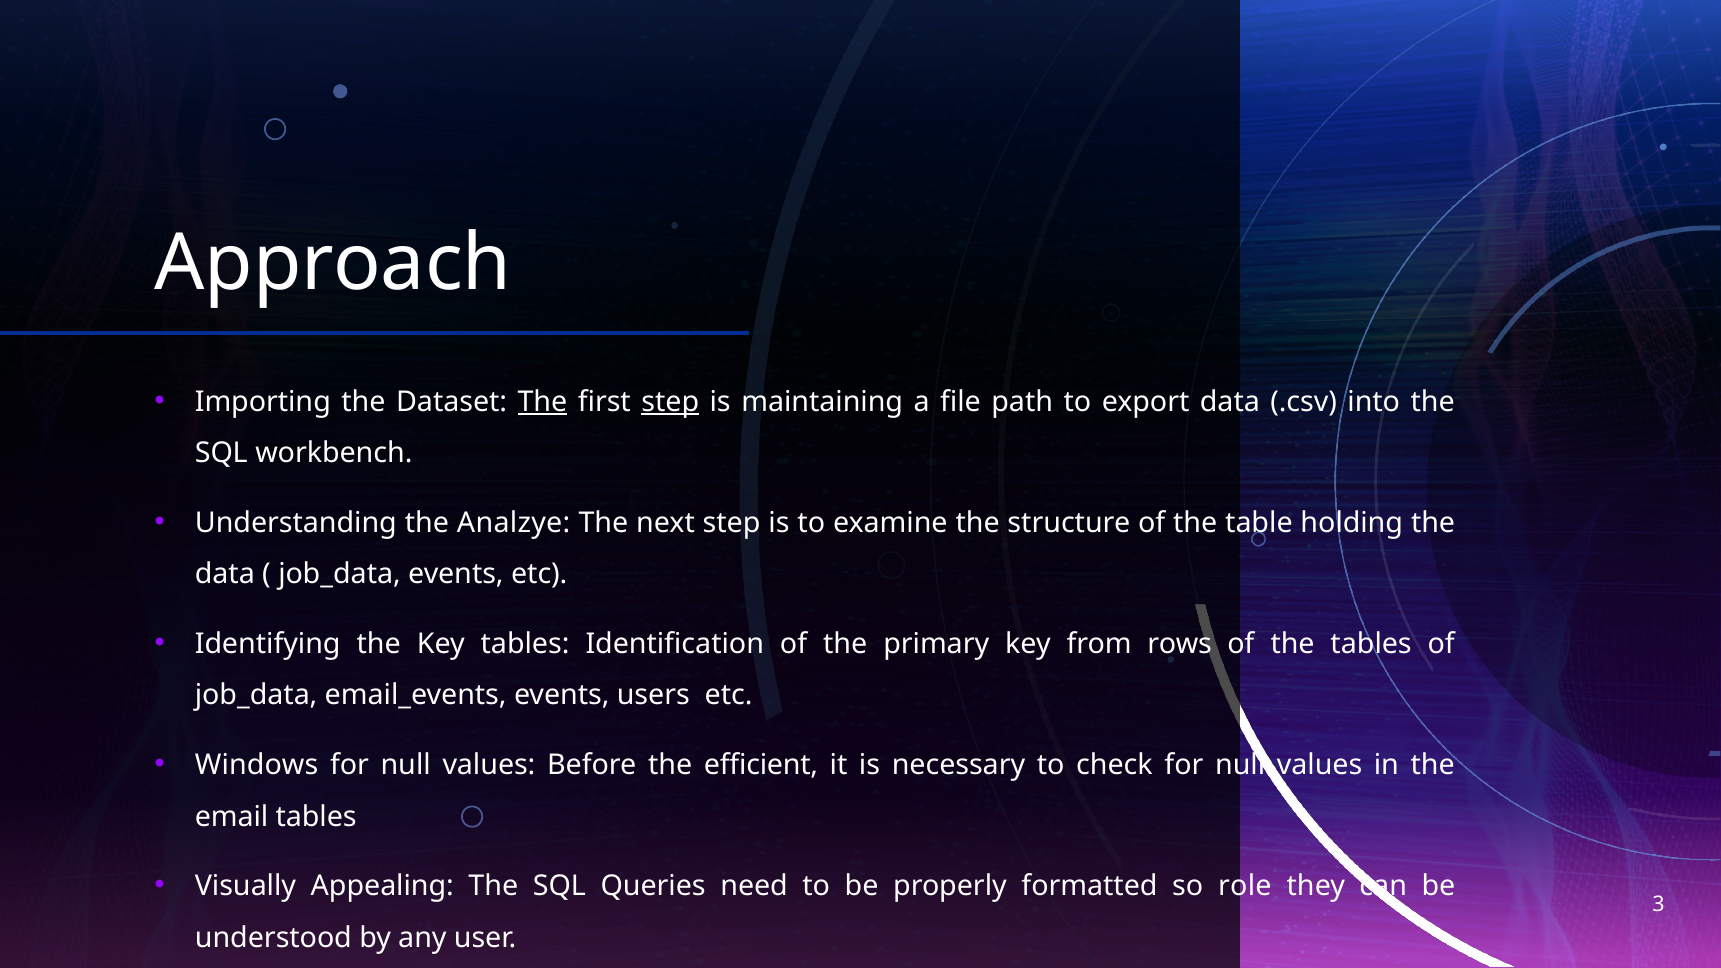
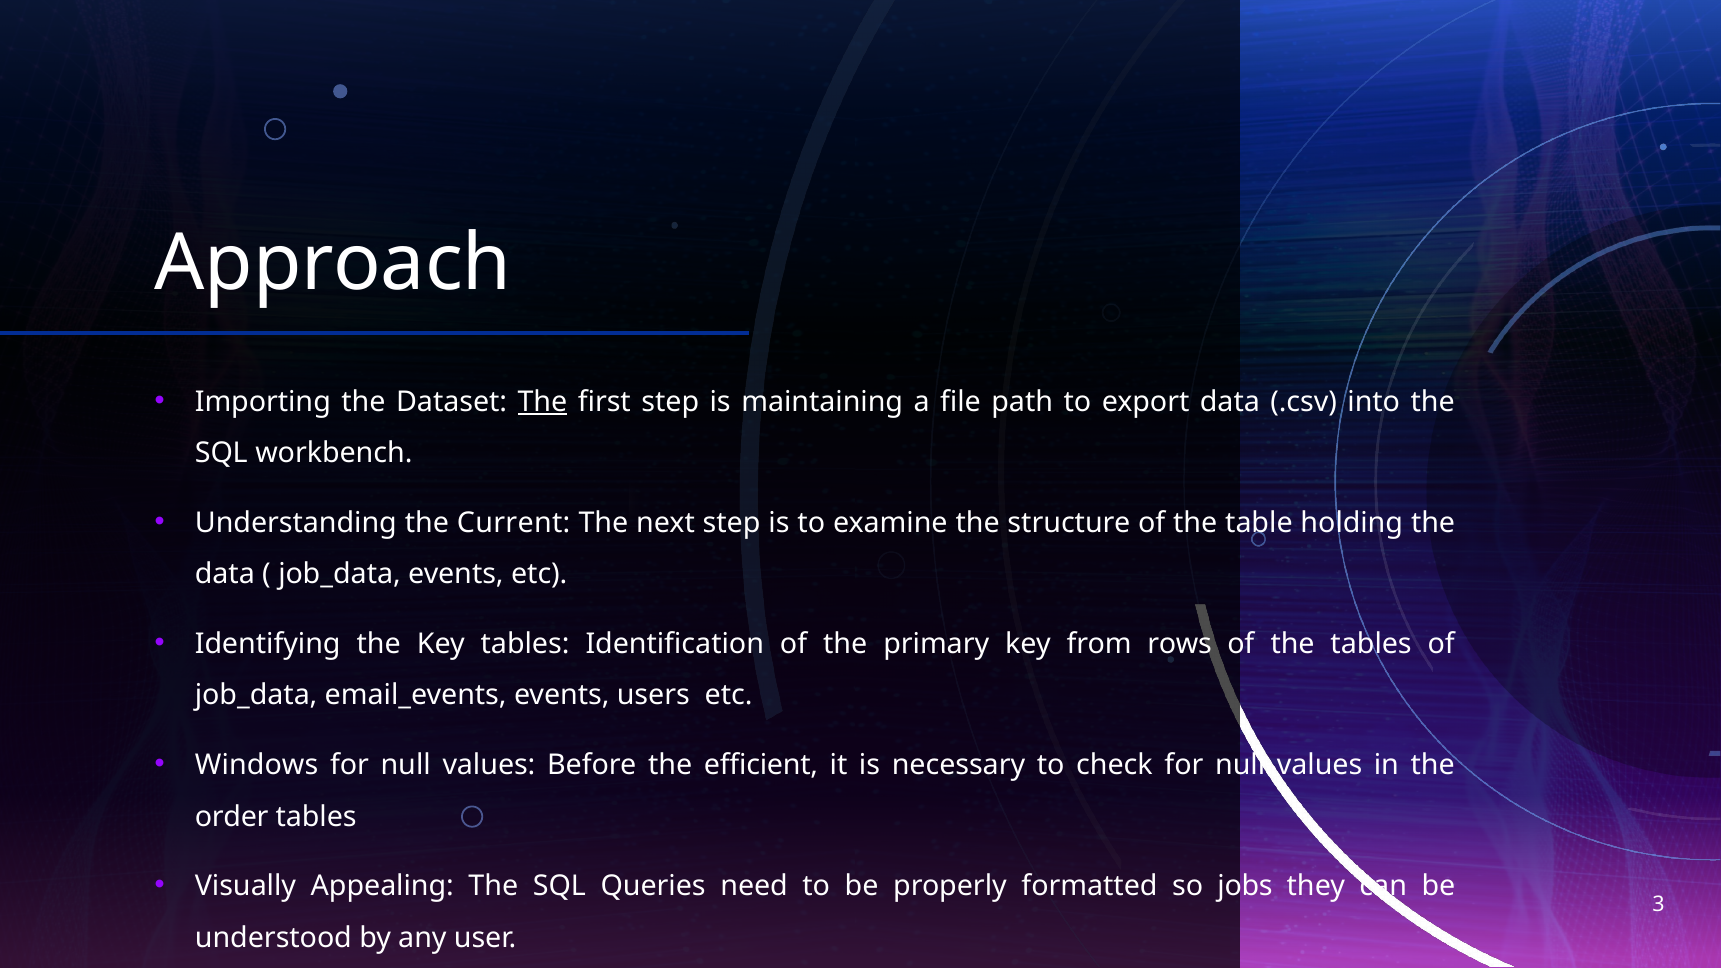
step underline: present -> none (670, 402)
Analzye: Analzye -> Current (514, 523)
email: email -> order (232, 817)
role: role -> jobs (1245, 886)
